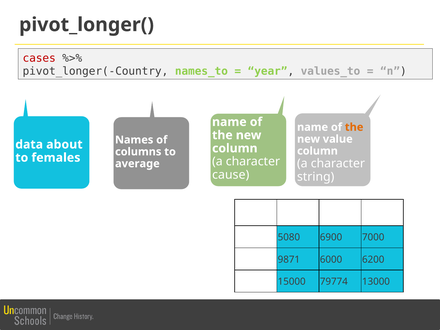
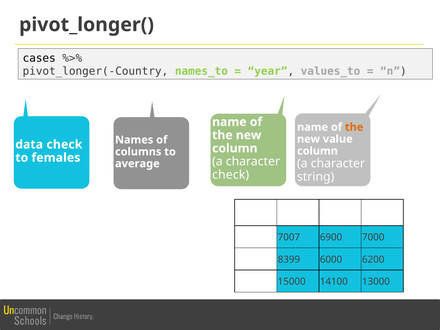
cases colour: red -> black (39, 58)
data about: about -> check (64, 144)
cause: cause -> check (231, 175)
5080: 5080 -> 7007 (289, 237)
9871: 9871 -> 8399 (289, 259)
79774: 79774 -> 14100 (334, 282)
